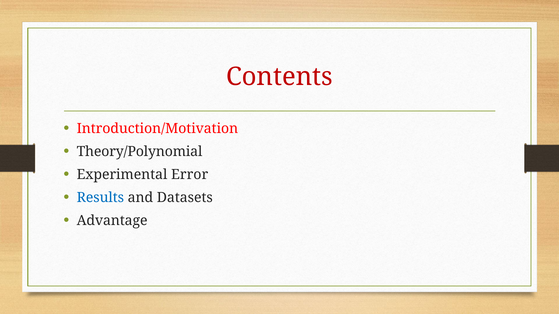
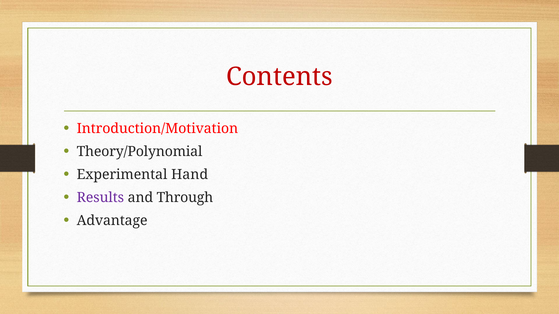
Error: Error -> Hand (190, 175)
Results colour: blue -> purple (100, 198)
Datasets: Datasets -> Through (185, 198)
